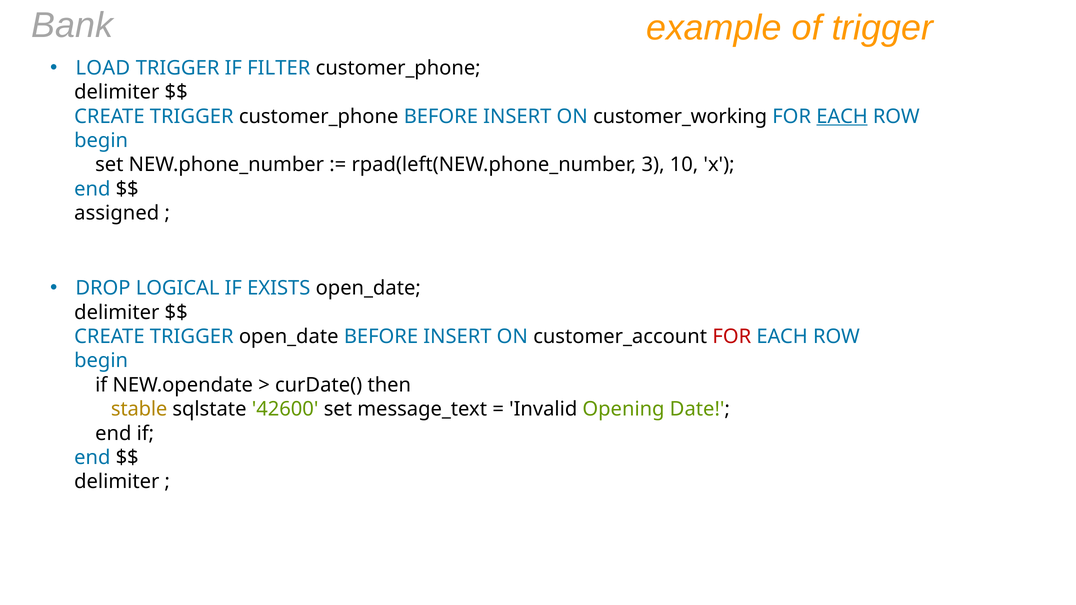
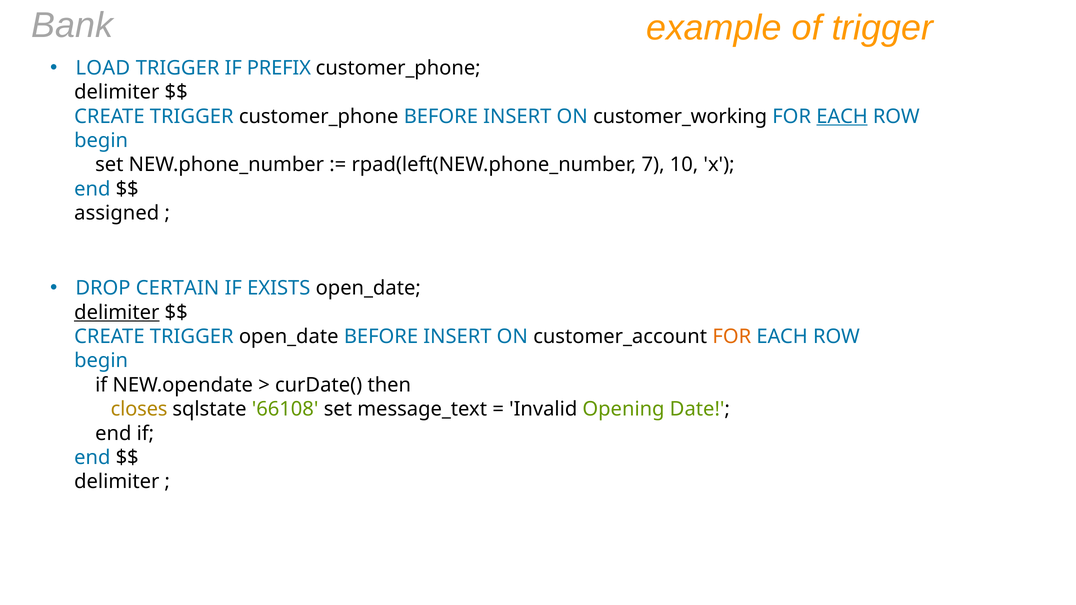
FILTER: FILTER -> PREFIX (279, 68)
3: 3 -> 7 (653, 165)
LOGICAL: LOGICAL -> CERTAIN (178, 288)
delimiter underline: none -> present (117, 313)
FOR colour: red -> orange (732, 337)
stable: stable -> closes (139, 409)
42600: 42600 -> 66108 (285, 409)
